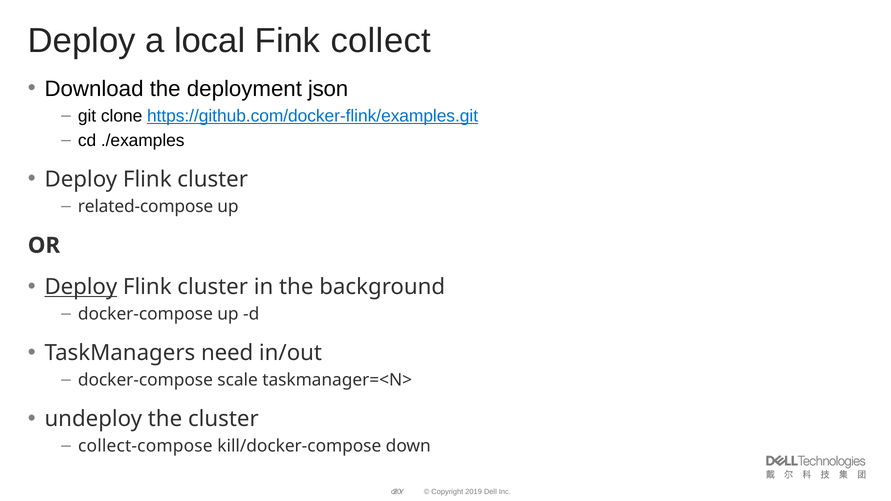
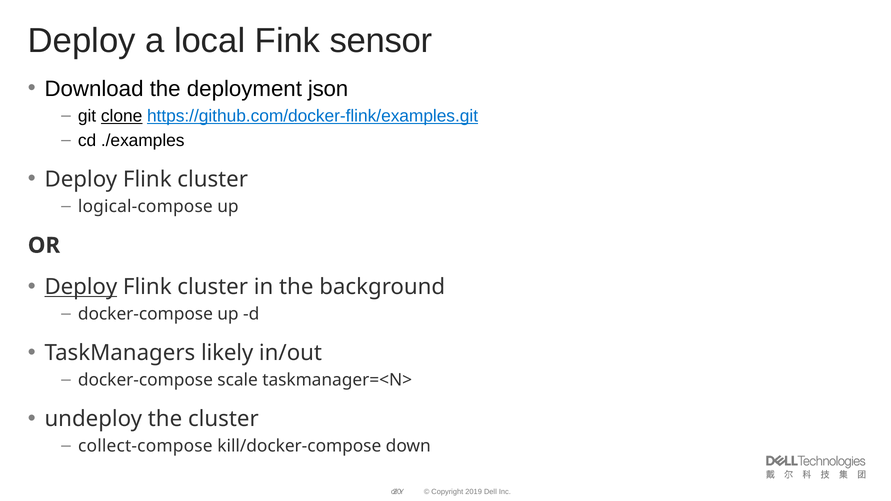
collect: collect -> sensor (381, 41)
clone underline: none -> present (122, 116)
related-compose: related-compose -> logical-compose (145, 207)
need: need -> likely (227, 353)
